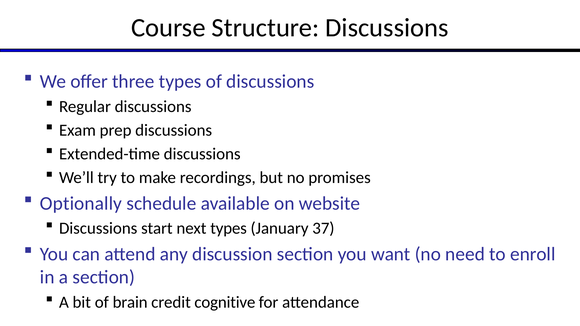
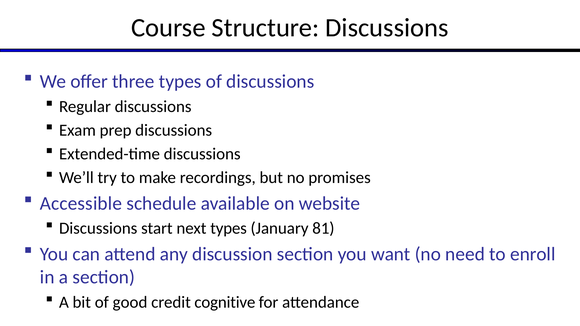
Optionally: Optionally -> Accessible (81, 203)
37: 37 -> 81 (323, 228)
brain: brain -> good (130, 302)
